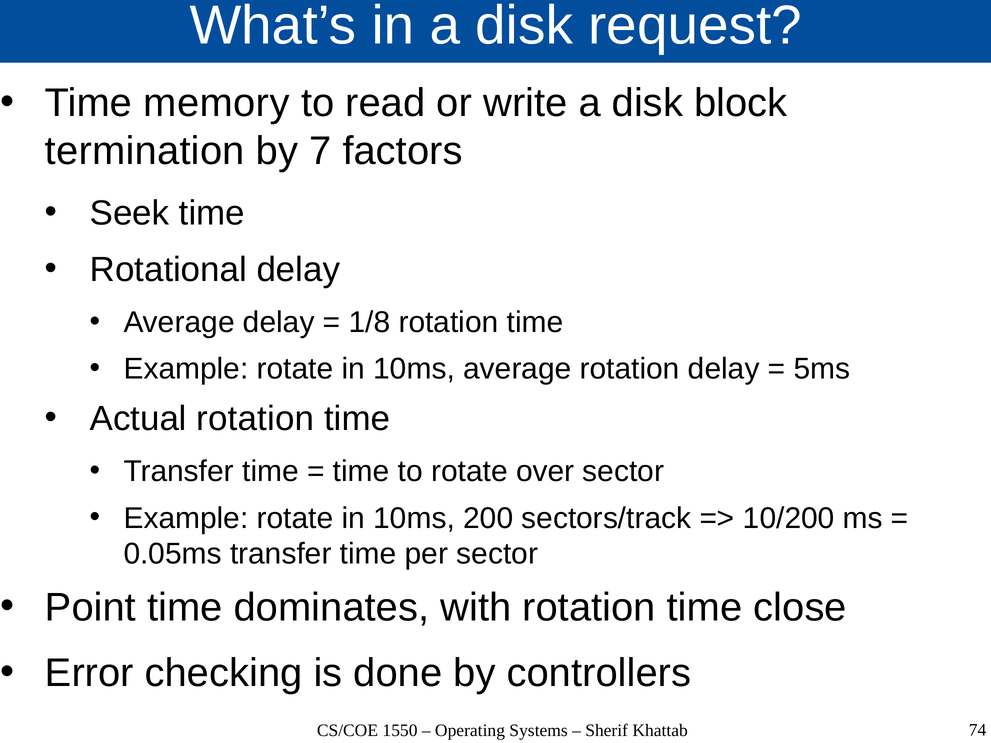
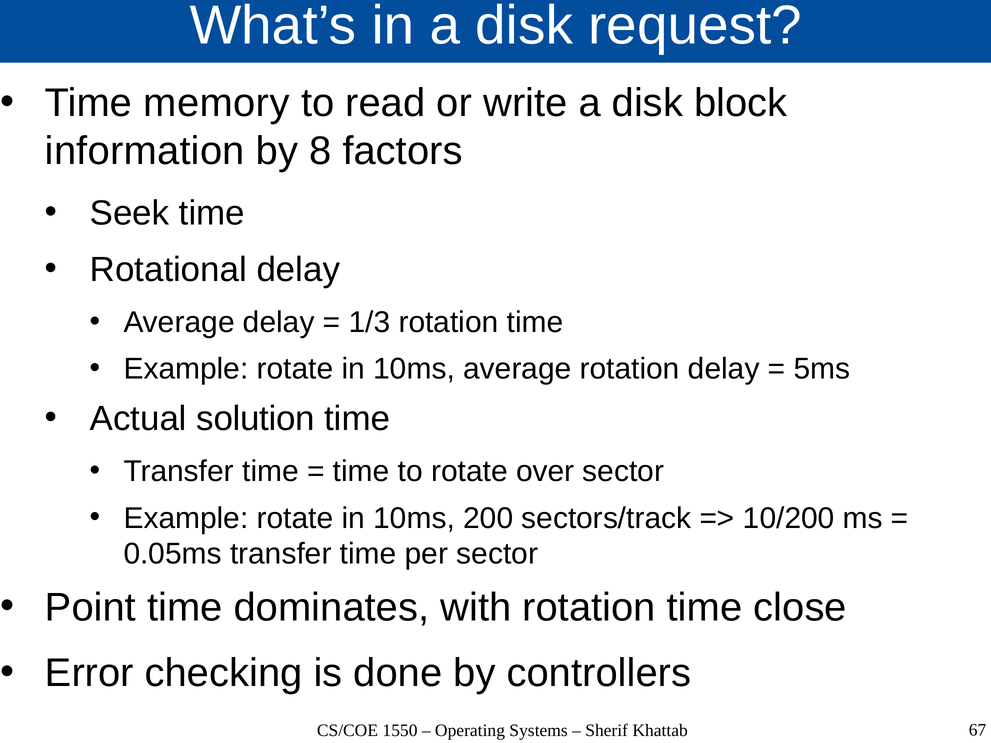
termination: termination -> information (145, 151)
7: 7 -> 8 (320, 151)
1/8: 1/8 -> 1/3 (369, 322)
Actual rotation: rotation -> solution (256, 419)
74: 74 -> 67 (978, 730)
